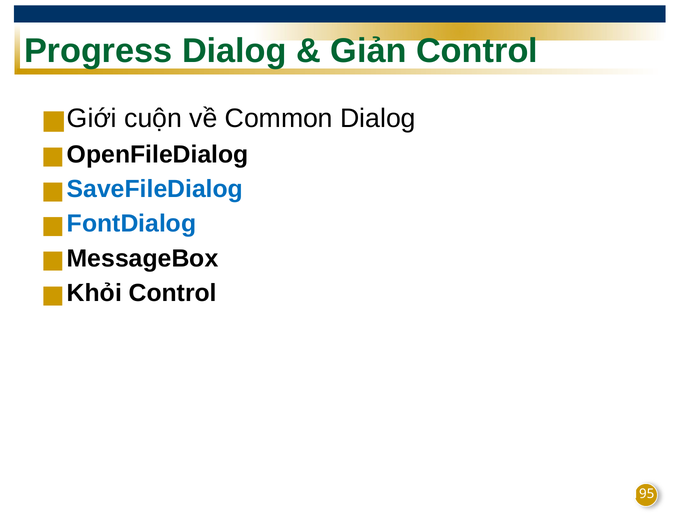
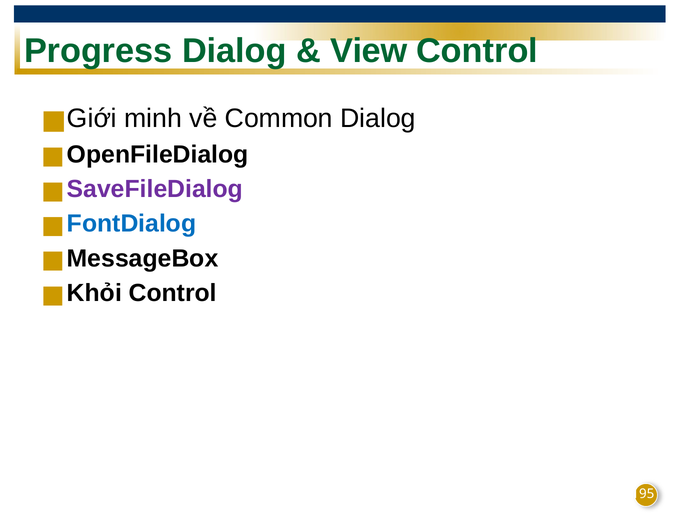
Giản: Giản -> View (369, 51)
cuộn: cuộn -> minh (153, 118)
SaveFileDialog colour: blue -> purple (155, 189)
